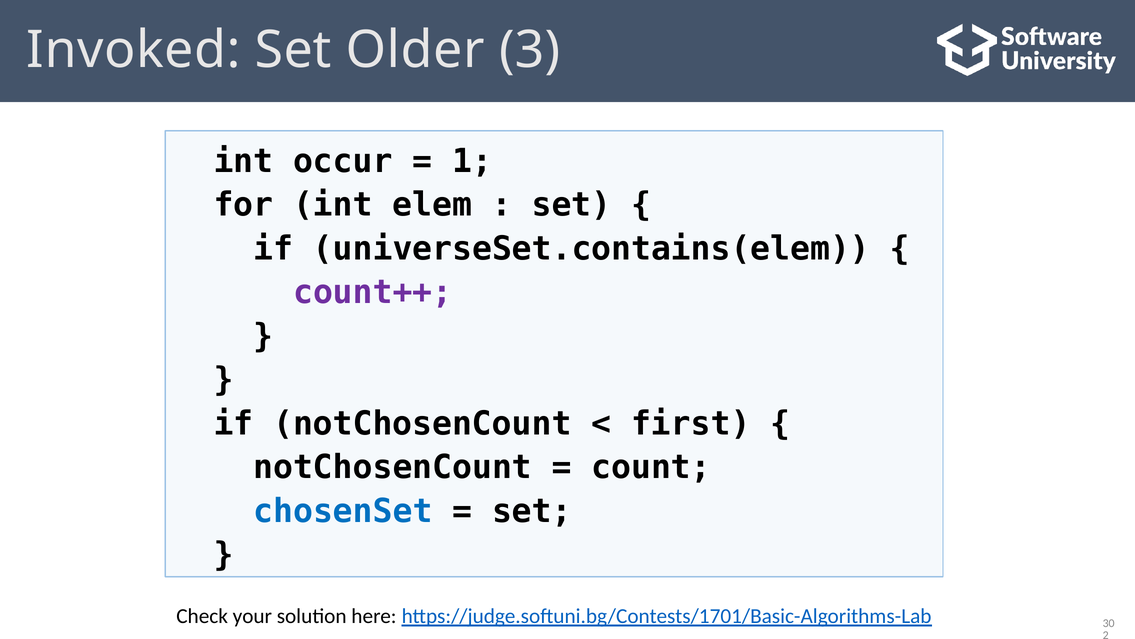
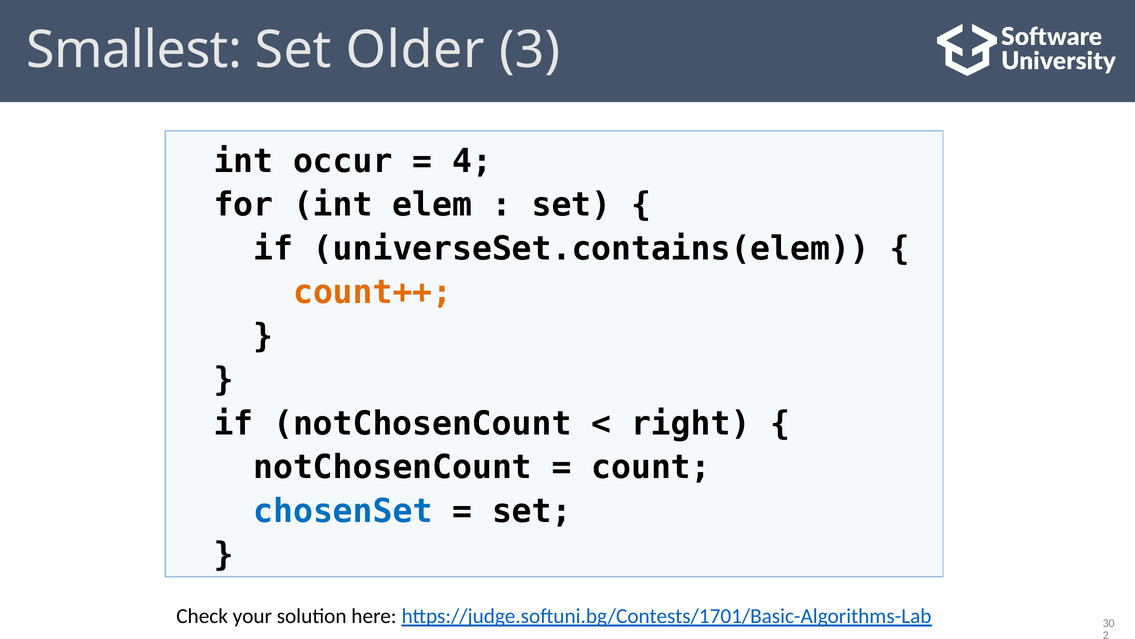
Invoked: Invoked -> Smallest (134, 50)
1: 1 -> 4 (472, 161)
count++ colour: purple -> orange (373, 292)
first: first -> right (691, 423)
